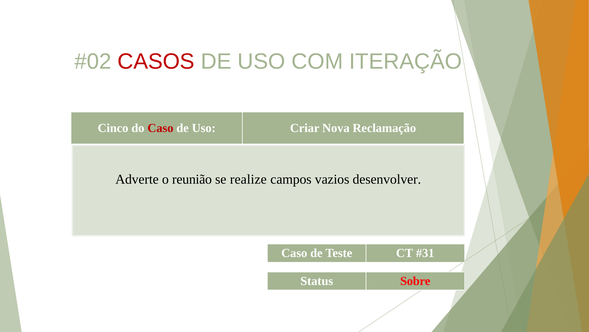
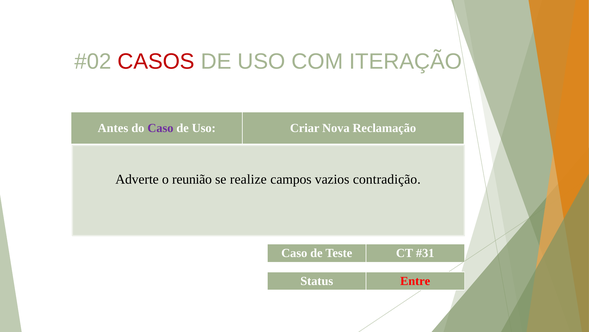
Cinco: Cinco -> Antes (113, 128)
Caso colour: red -> purple (160, 128)
desenvolver: desenvolver -> contradição (387, 179)
Sobre: Sobre -> Entre (415, 280)
